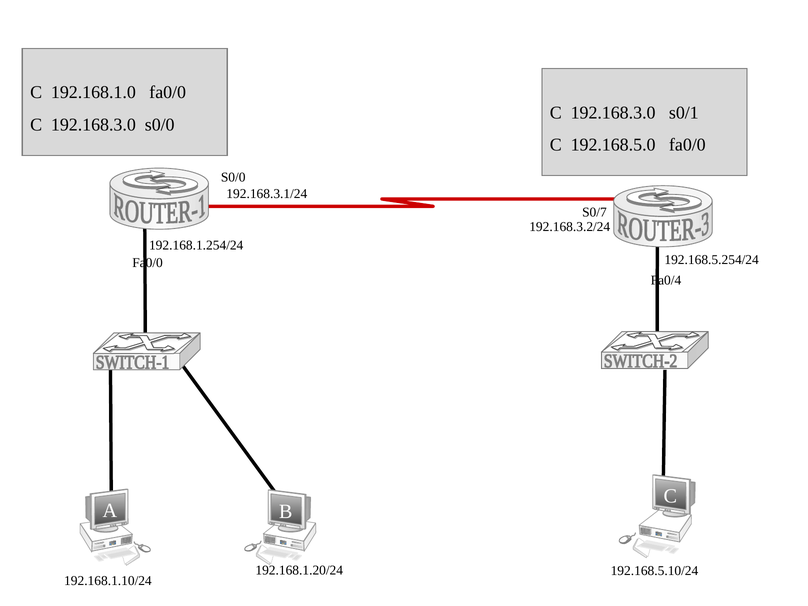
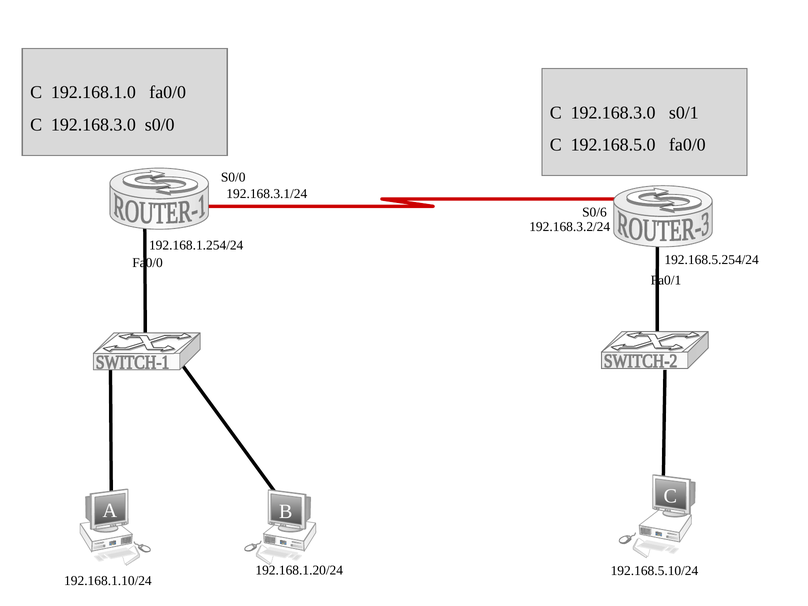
S0/7: S0/7 -> S0/6 (594, 212)
Fa0/4: Fa0/4 -> Fa0/1 (666, 280)
